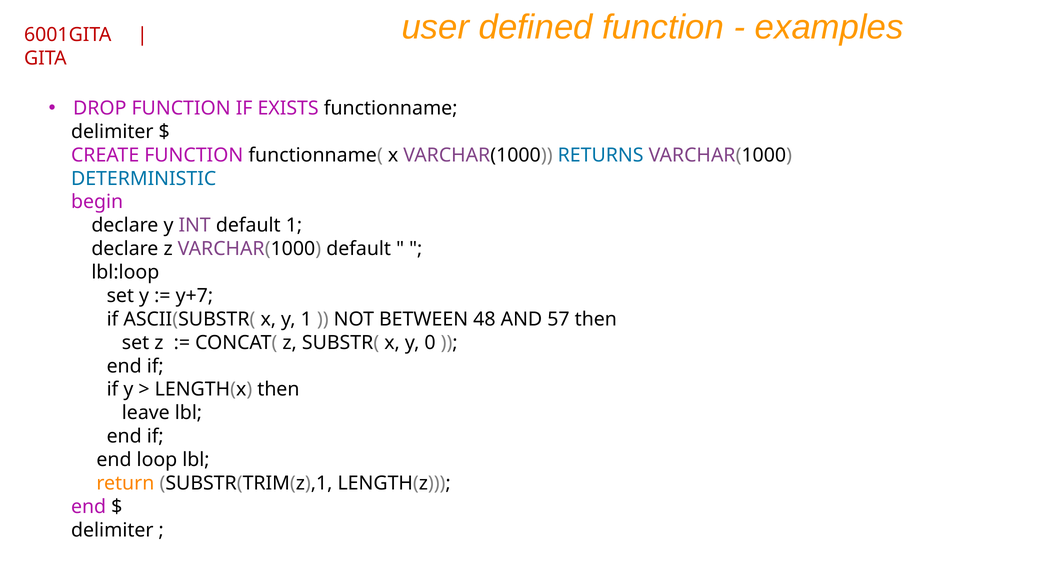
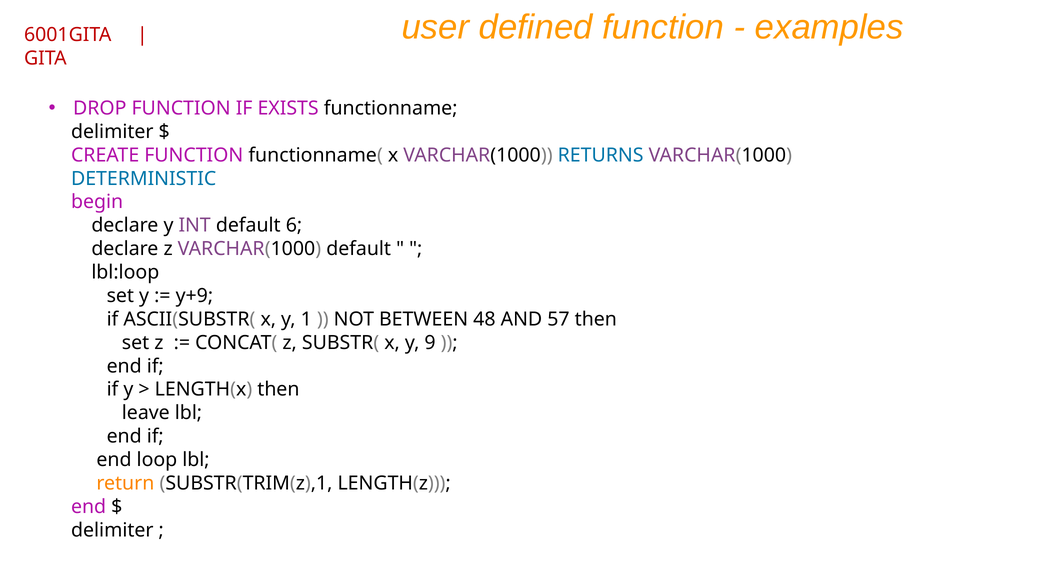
default 1: 1 -> 6 (294, 226)
y+7: y+7 -> y+9 (194, 296)
0: 0 -> 9 (430, 343)
